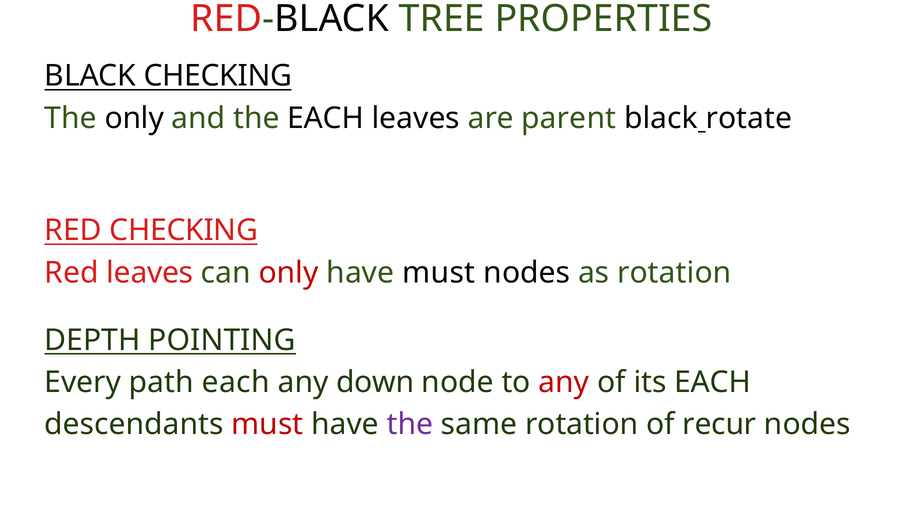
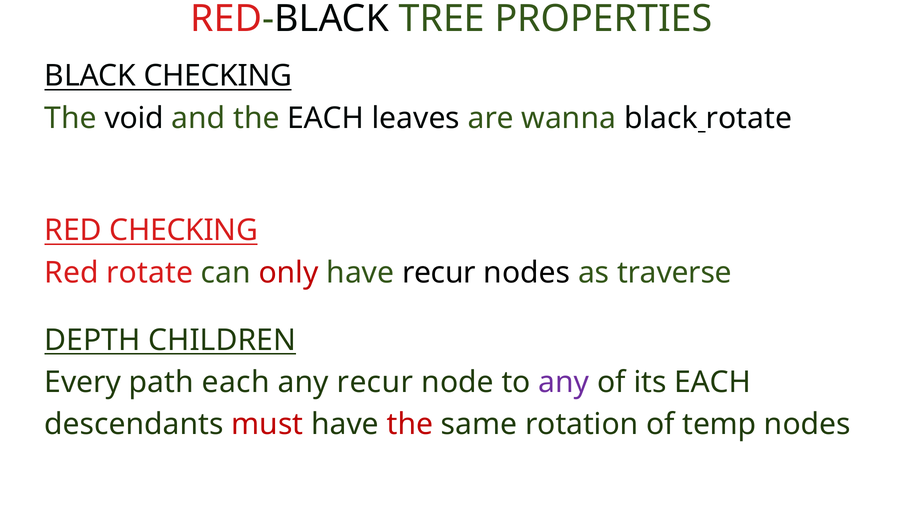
The only: only -> void (134, 118)
parent: parent -> wanna (569, 118)
Red leaves: leaves -> rotate (150, 273)
have must: must -> recur (439, 273)
as rotation: rotation -> traverse (674, 273)
POINTING: POINTING -> CHILDREN (222, 340)
any down: down -> recur (375, 382)
any colour: red -> purple (564, 382)
the colour: purple -> red (410, 424)
recur: recur -> temp (719, 424)
